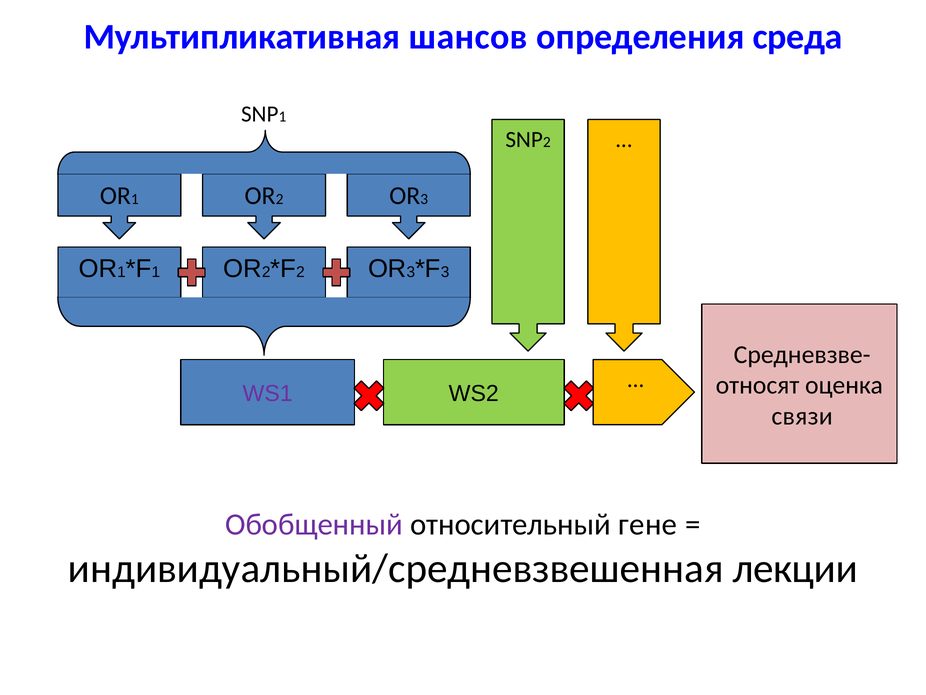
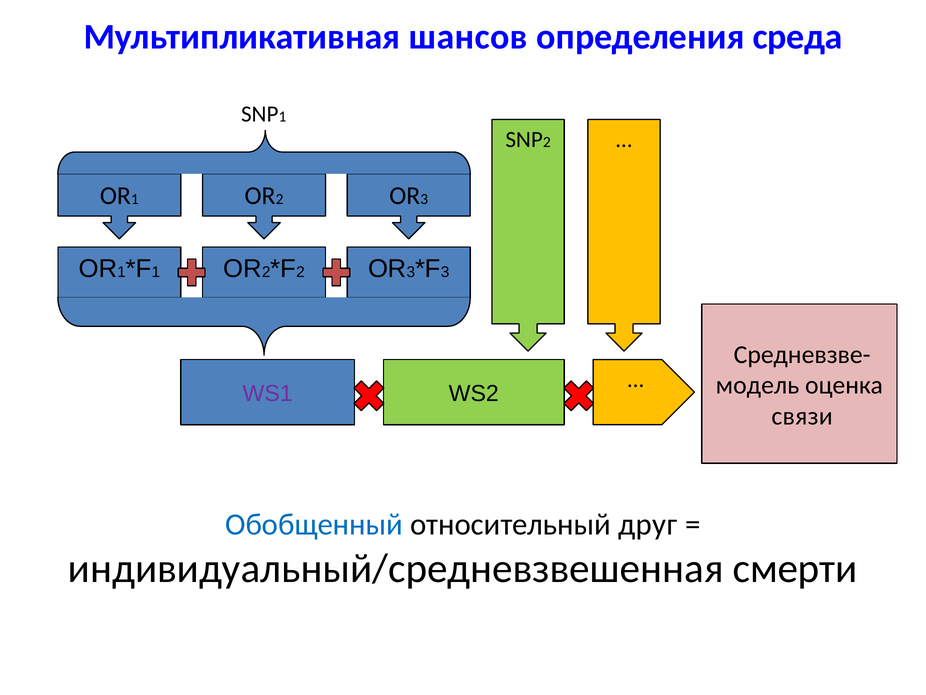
относят: относят -> модель (757, 385)
Обобщенный colour: purple -> blue (314, 524)
гене: гене -> друг (648, 524)
лекции: лекции -> смерти (795, 568)
